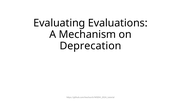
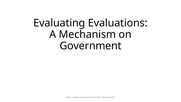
Deprecation: Deprecation -> Government (91, 46)
